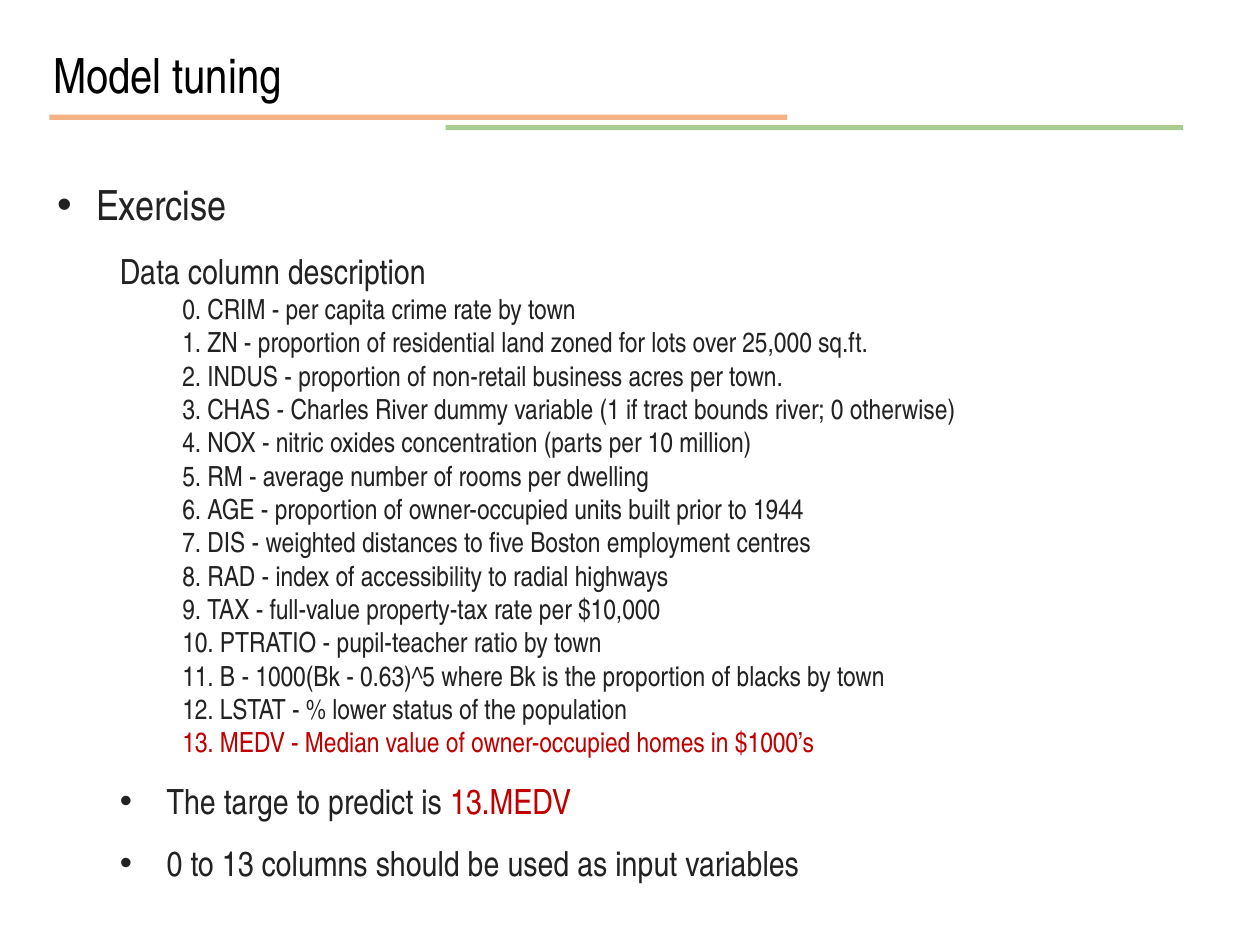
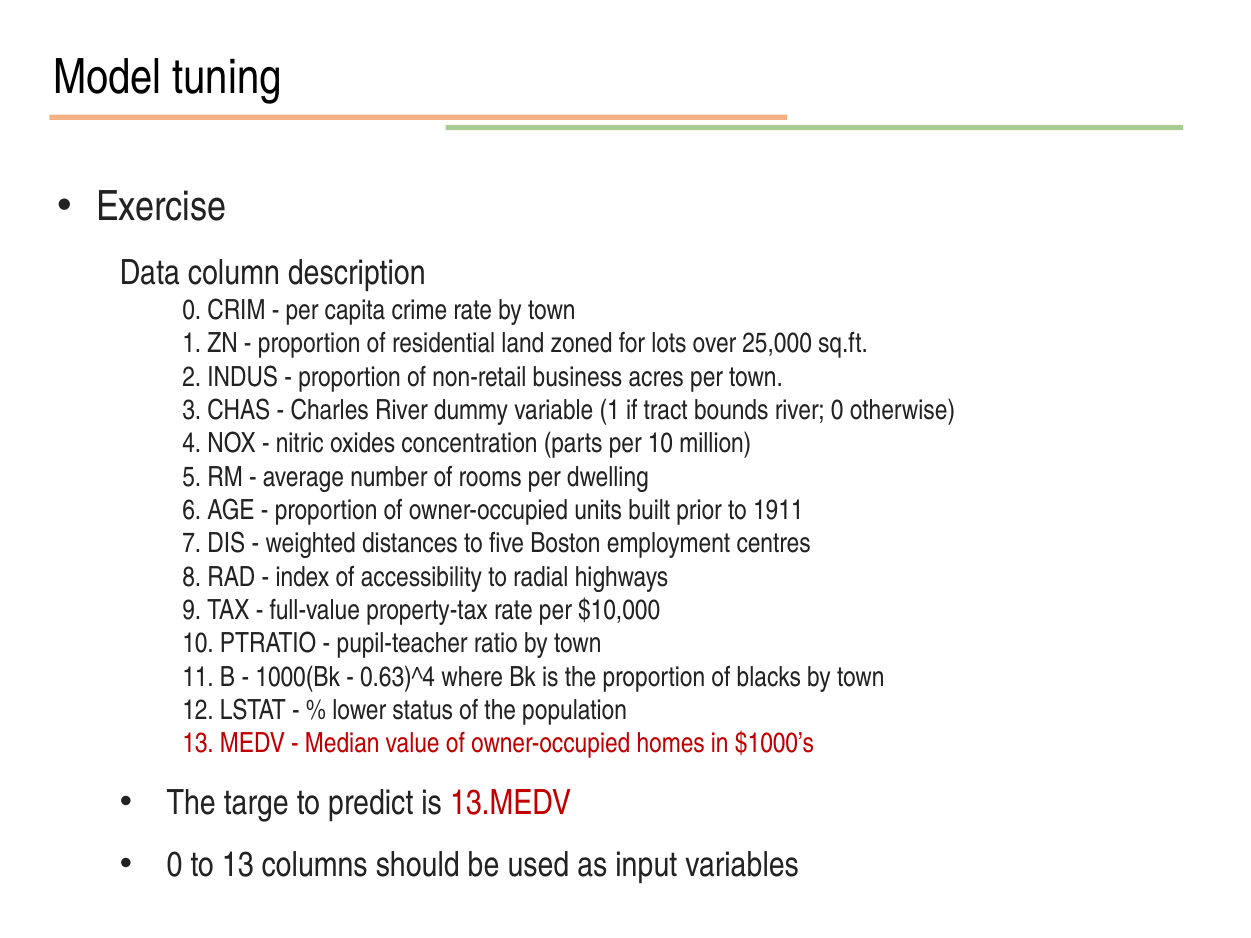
1944: 1944 -> 1911 (778, 510)
0.63)^5: 0.63)^5 -> 0.63)^4 (398, 677)
